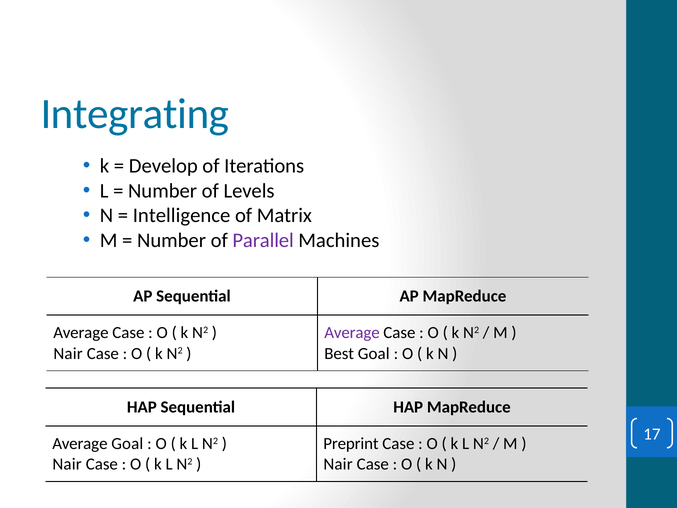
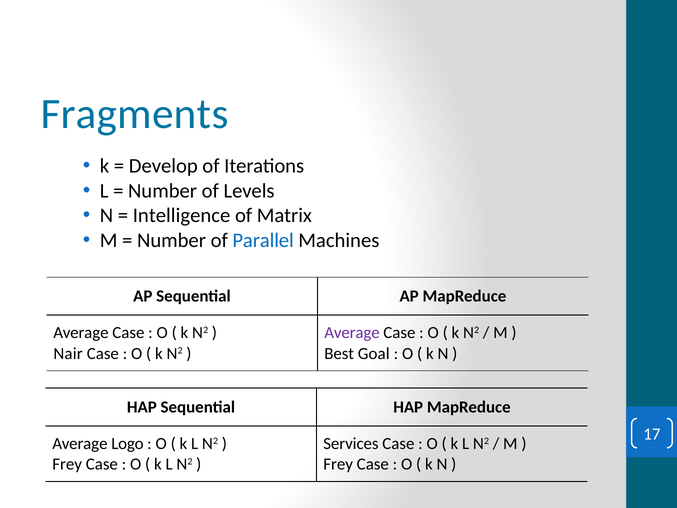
Integrating: Integrating -> Fragments (135, 114)
Parallel colour: purple -> blue (263, 240)
Average Goal: Goal -> Logo (127, 443)
Preprint: Preprint -> Services (351, 443)
Nair: Nair -> Frey (67, 464)
Nair: Nair -> Frey (338, 464)
